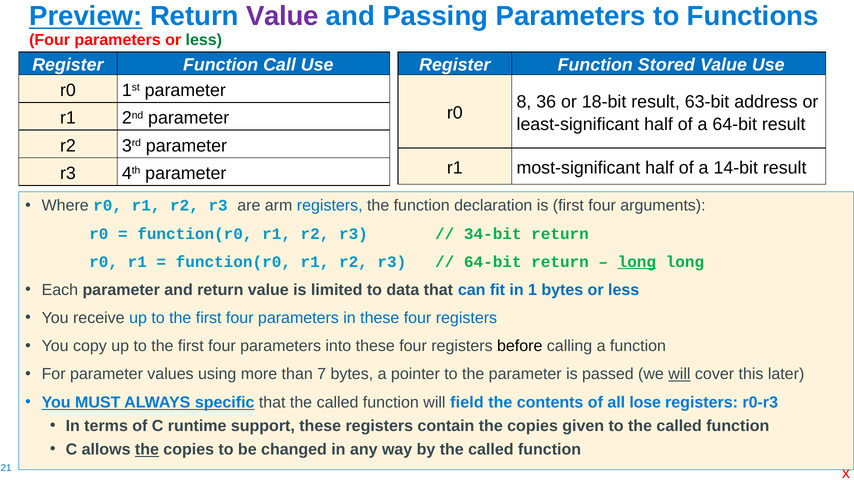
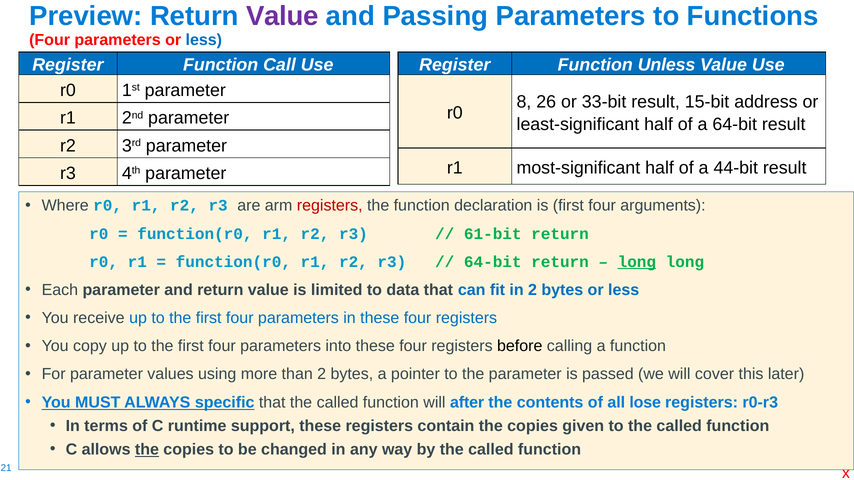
Preview underline: present -> none (86, 16)
less colour: green -> blue (204, 40)
Stored: Stored -> Unless (667, 65)
36: 36 -> 26 (546, 102)
18-bit: 18-bit -> 33-bit (604, 102)
63-bit: 63-bit -> 15-bit (707, 102)
14-bit: 14-bit -> 44-bit (736, 168)
registers colour: blue -> red (330, 206)
34-bit: 34-bit -> 61-bit (493, 234)
in 1: 1 -> 2 (533, 290)
than 7: 7 -> 2 (322, 374)
will underline: present -> none (679, 374)
field: field -> after (467, 403)
